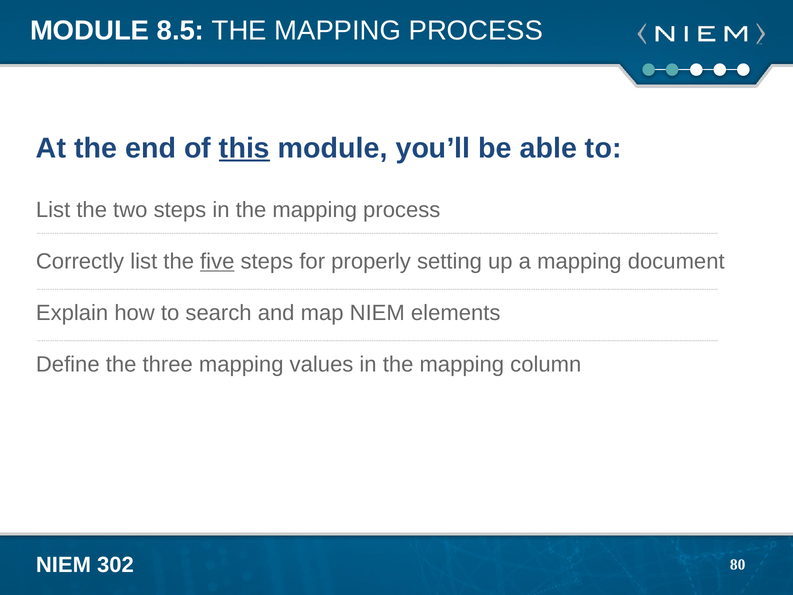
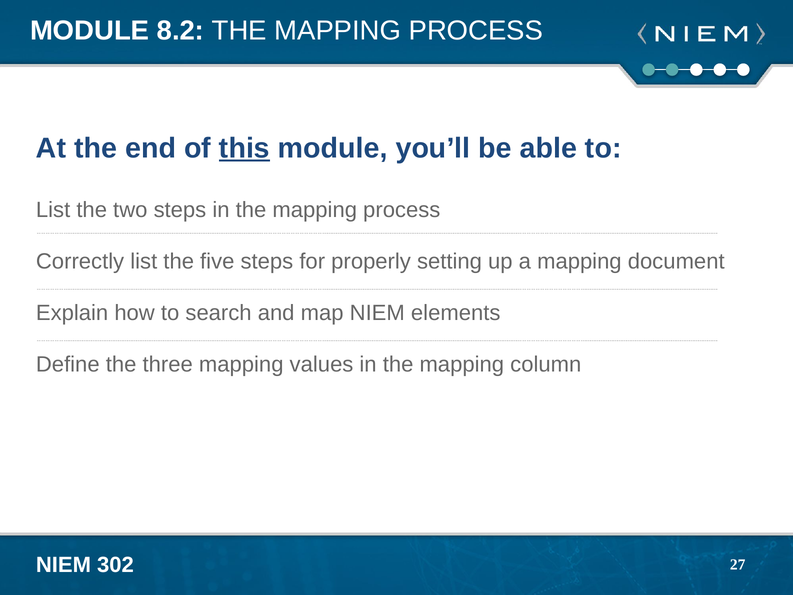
8.5: 8.5 -> 8.2 (180, 31)
five underline: present -> none (217, 261)
80: 80 -> 27 (738, 564)
